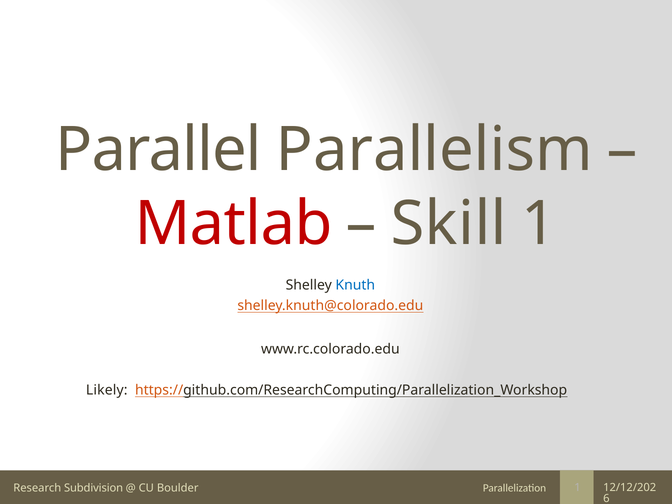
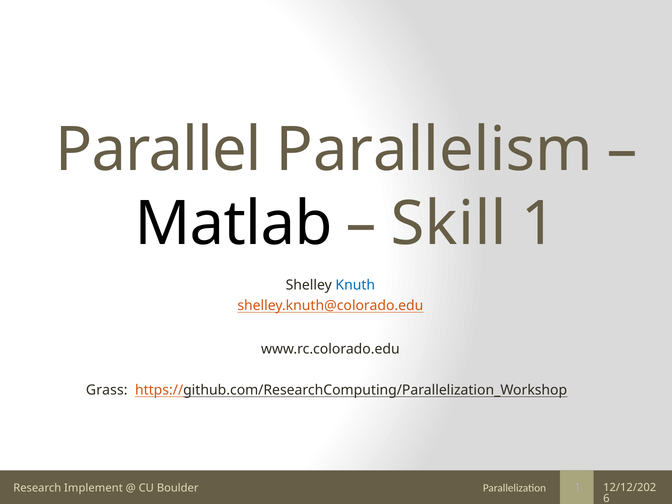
Matlab colour: red -> black (234, 224)
Likely: Likely -> Grass (107, 390)
Subdivision: Subdivision -> Implement (93, 488)
